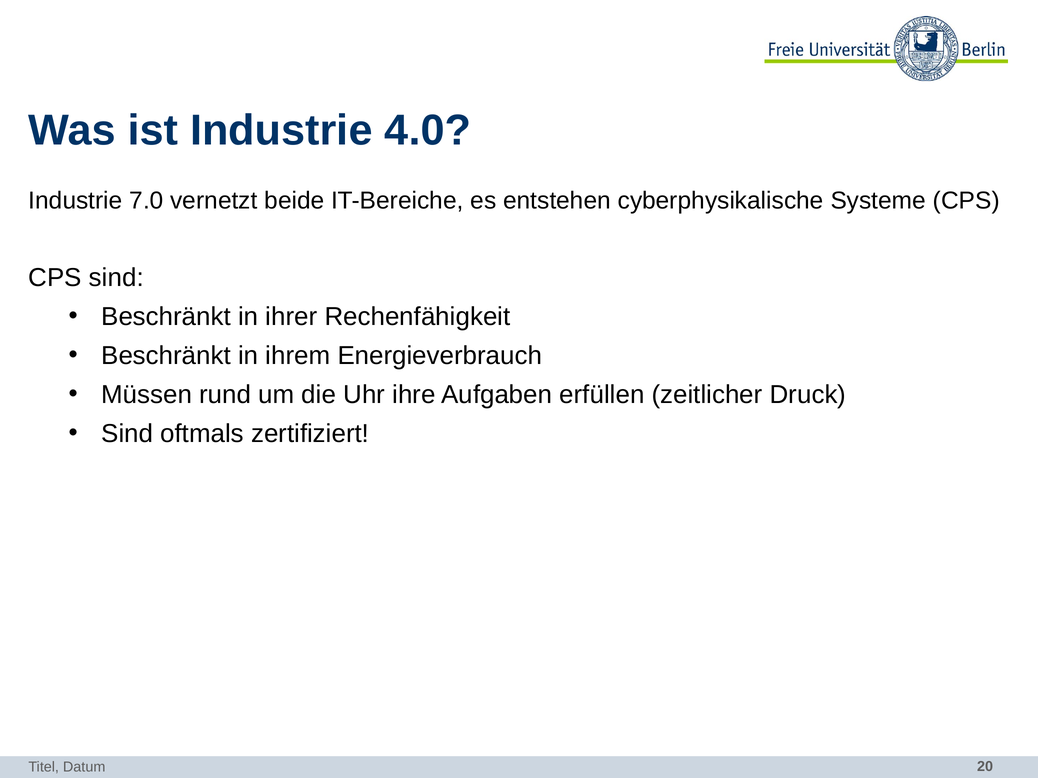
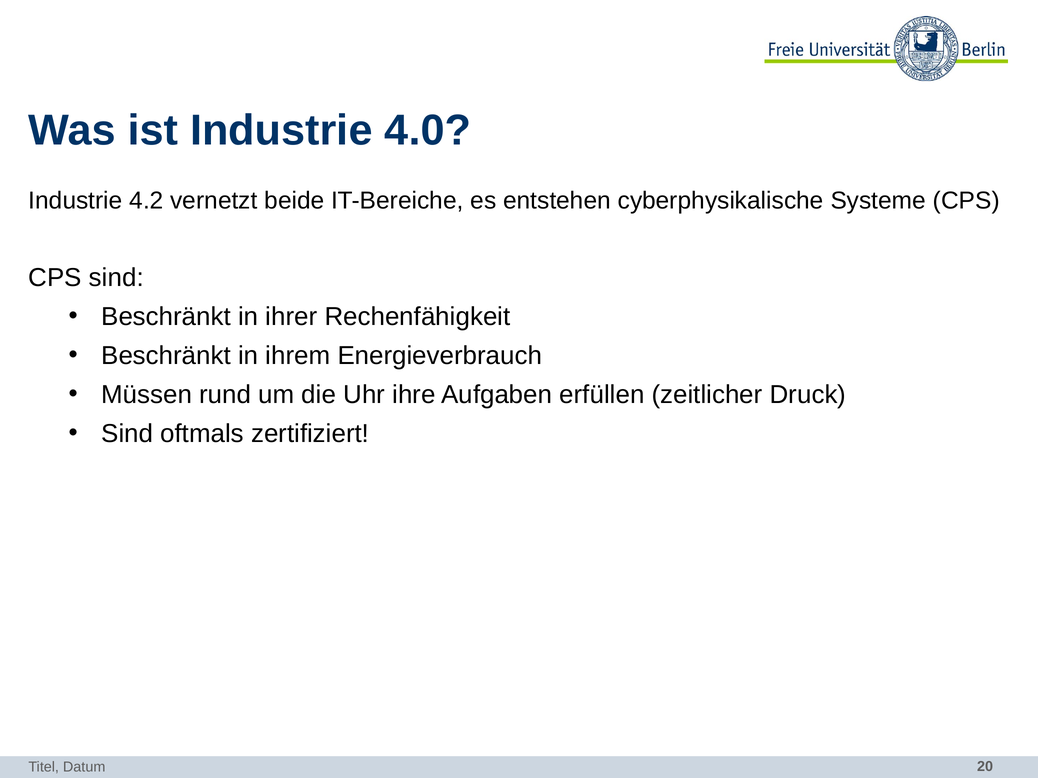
7.0: 7.0 -> 4.2 (146, 201)
